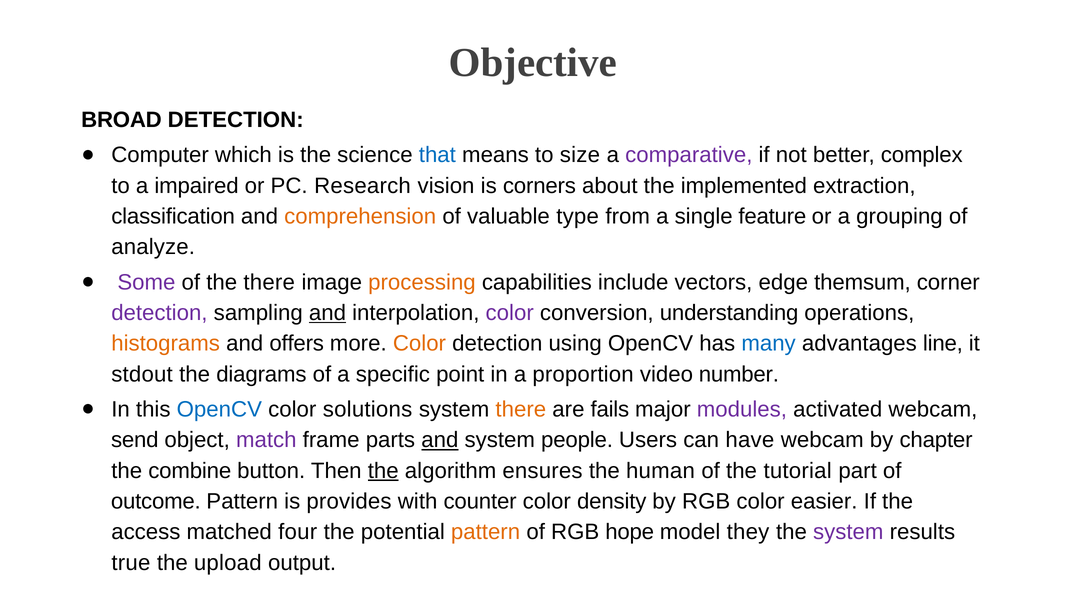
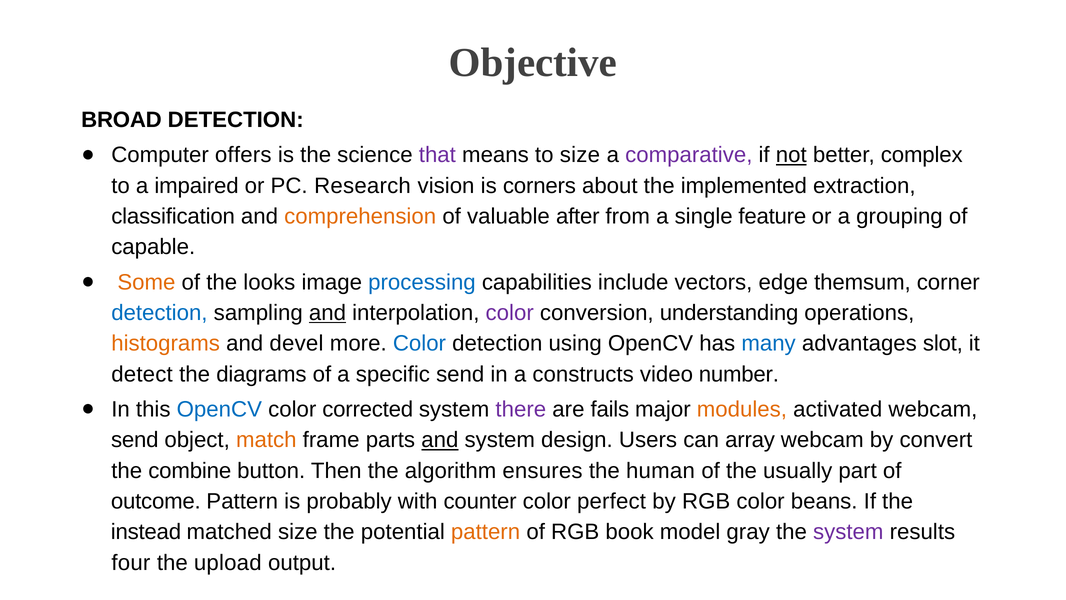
which: which -> offers (243, 155)
that colour: blue -> purple (437, 155)
not underline: none -> present (791, 155)
type: type -> after (578, 216)
analyze: analyze -> capable (153, 247)
Some colour: purple -> orange (146, 282)
the there: there -> looks (269, 282)
processing colour: orange -> blue (422, 282)
detection colour: purple -> blue (159, 313)
offers: offers -> devel (296, 343)
Color colour: orange -> blue (419, 343)
line: line -> slot (943, 343)
stdout: stdout -> detect (142, 374)
specific point: point -> send (460, 374)
proportion: proportion -> constructs (583, 374)
solutions: solutions -> corrected (368, 409)
there colour: orange -> purple (521, 409)
modules colour: purple -> orange (742, 409)
match colour: purple -> orange (266, 440)
people: people -> design (577, 440)
have: have -> array (750, 440)
chapter: chapter -> convert (936, 440)
the underline: present -> none (383, 470)
tutorial: tutorial -> usually (798, 470)
provides: provides -> probably (349, 501)
density: density -> perfect (612, 501)
easier: easier -> beans (824, 501)
access: access -> instead (146, 532)
matched four: four -> size (298, 532)
hope: hope -> book (630, 532)
they: they -> gray (748, 532)
true: true -> four (131, 562)
